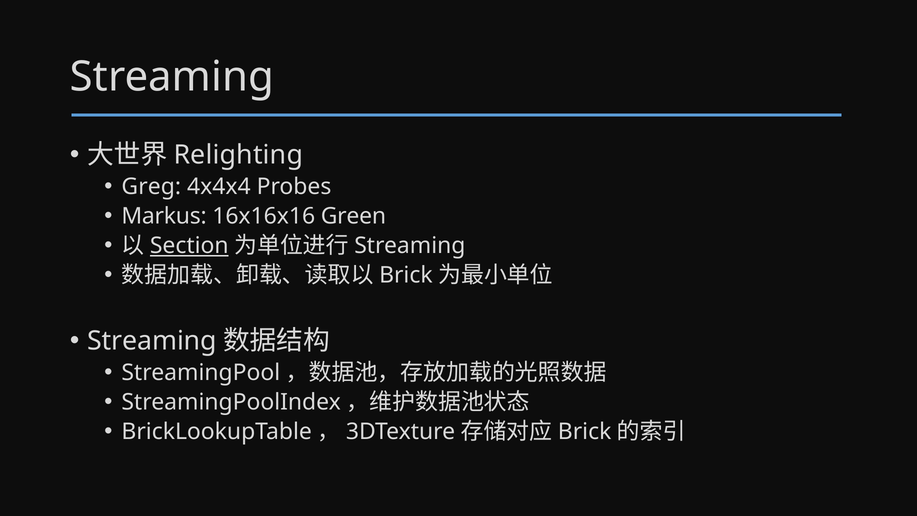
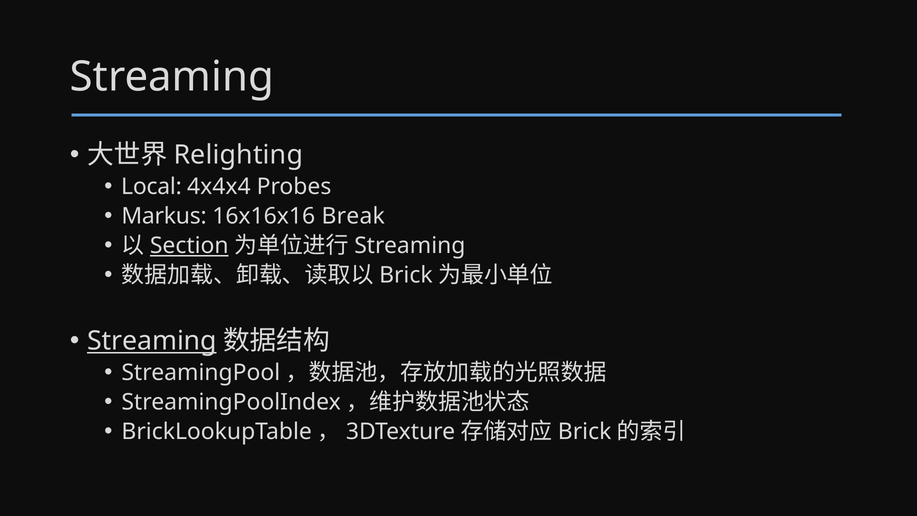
Greg: Greg -> Local (151, 187)
Green: Green -> Break (353, 216)
Streaming underline: none -> present (152, 341)
